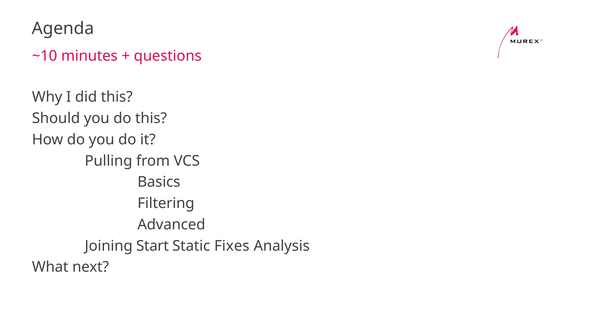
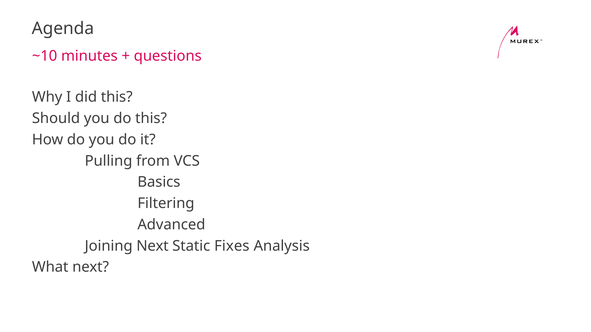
Joining Start: Start -> Next (152, 246)
